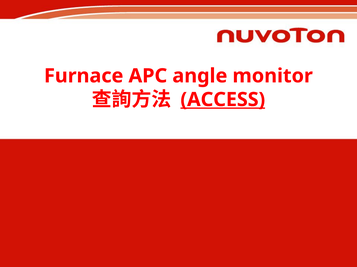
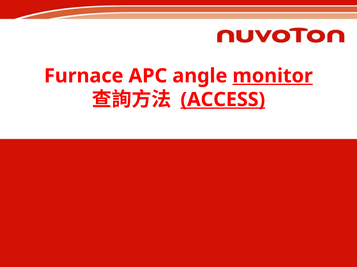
monitor underline: none -> present (273, 76)
